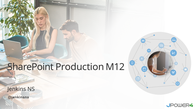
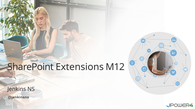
Production: Production -> Extensions (80, 67)
